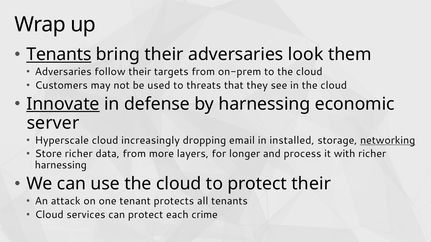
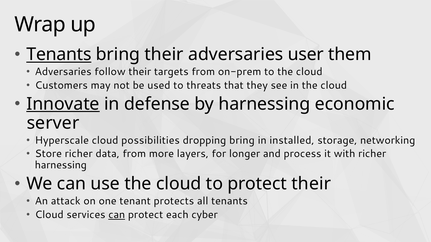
look: look -> user (306, 55)
increasingly: increasingly -> possibilities (151, 141)
dropping email: email -> bring (242, 141)
networking underline: present -> none (388, 141)
can underline: none -> present (117, 215)
crime: crime -> cyber (205, 215)
